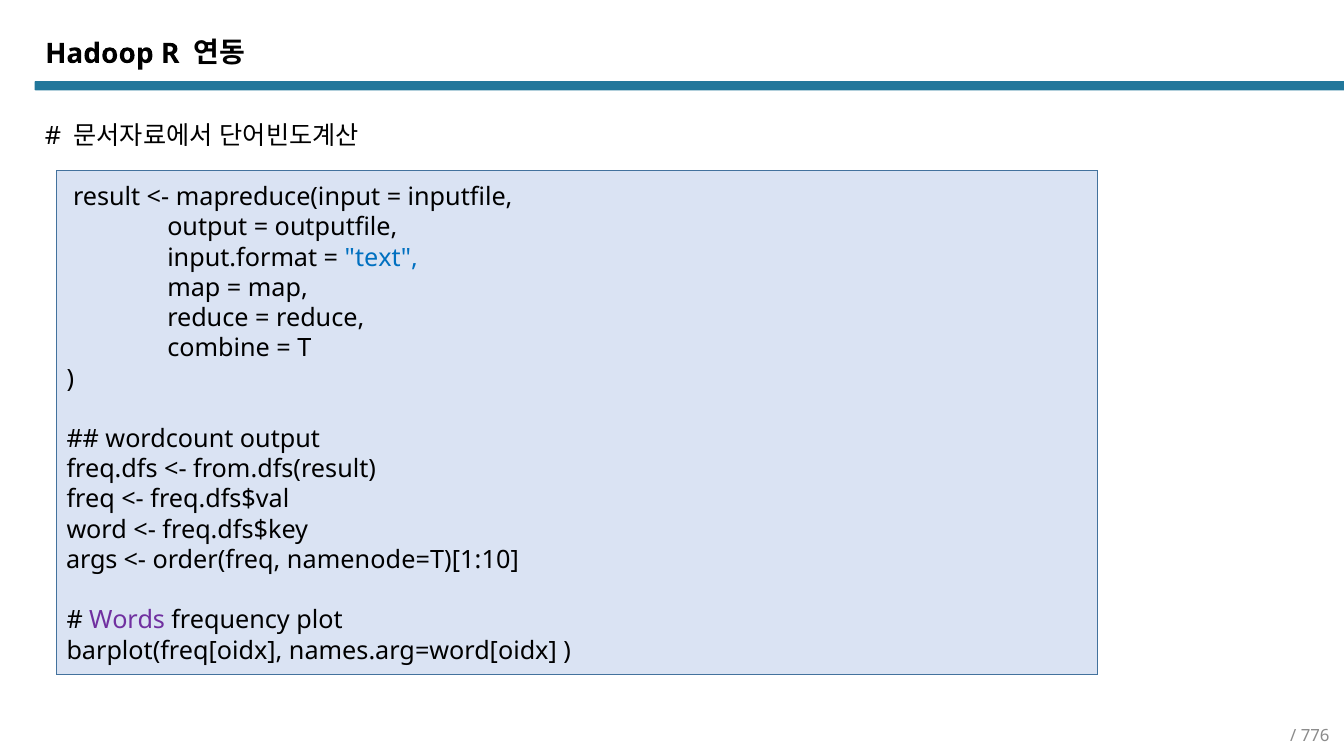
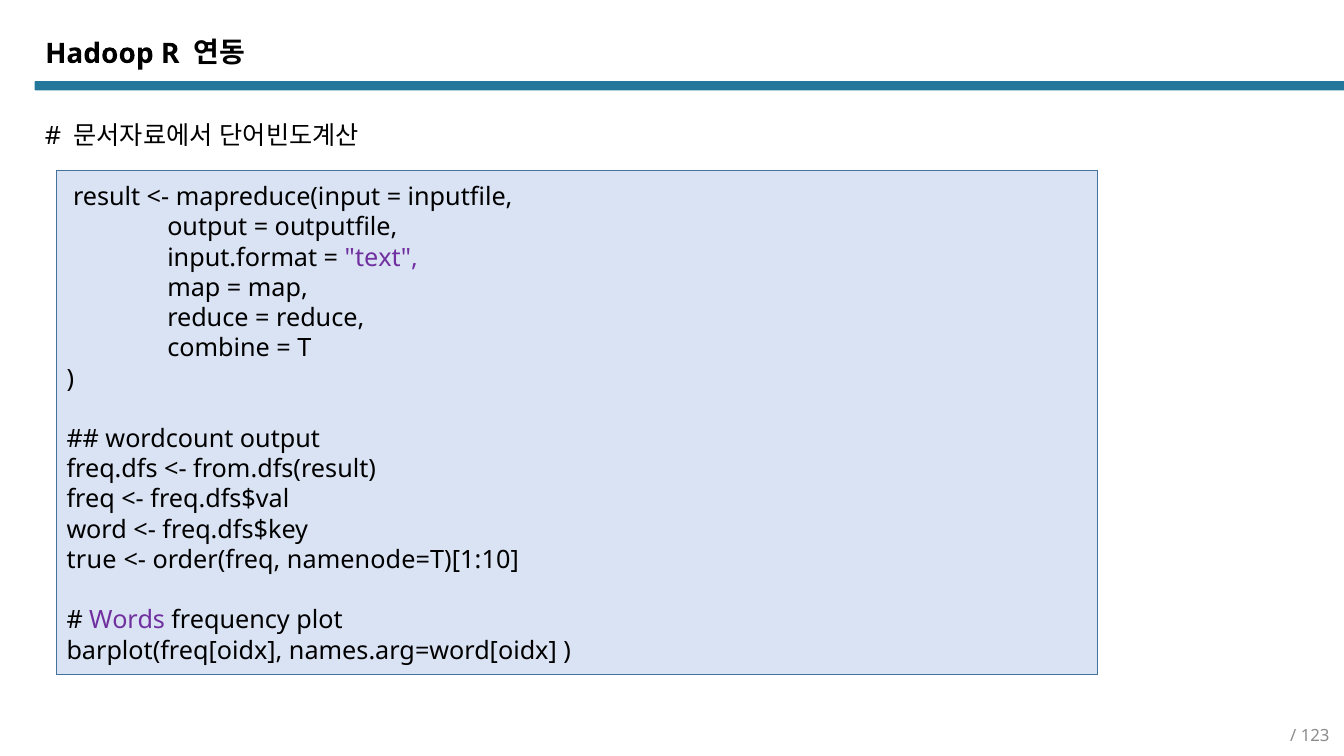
text colour: blue -> purple (381, 258)
args: args -> true (92, 560)
776: 776 -> 123 (1315, 736)
